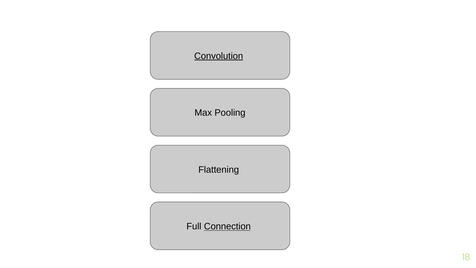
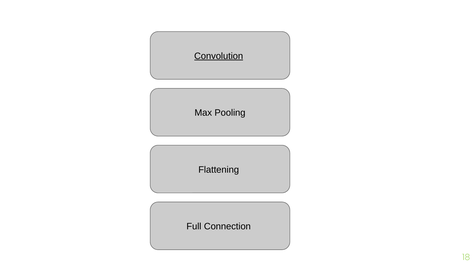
Connection underline: present -> none (227, 226)
